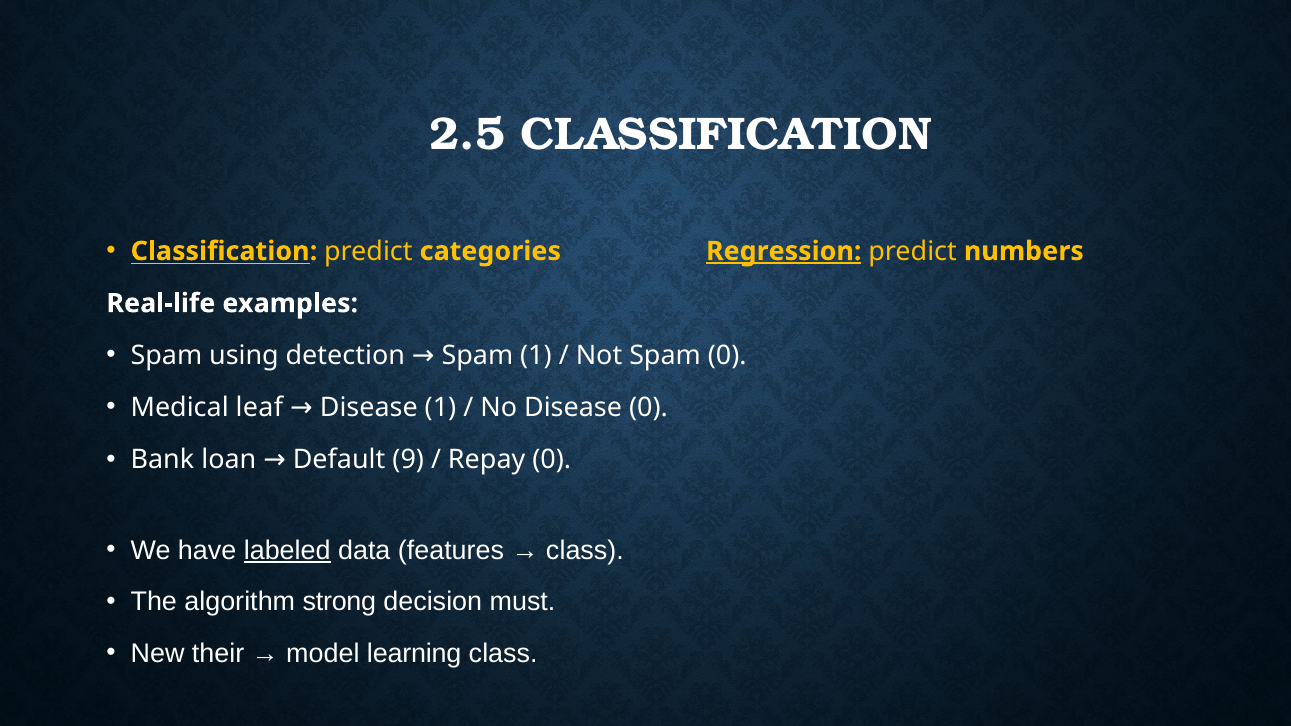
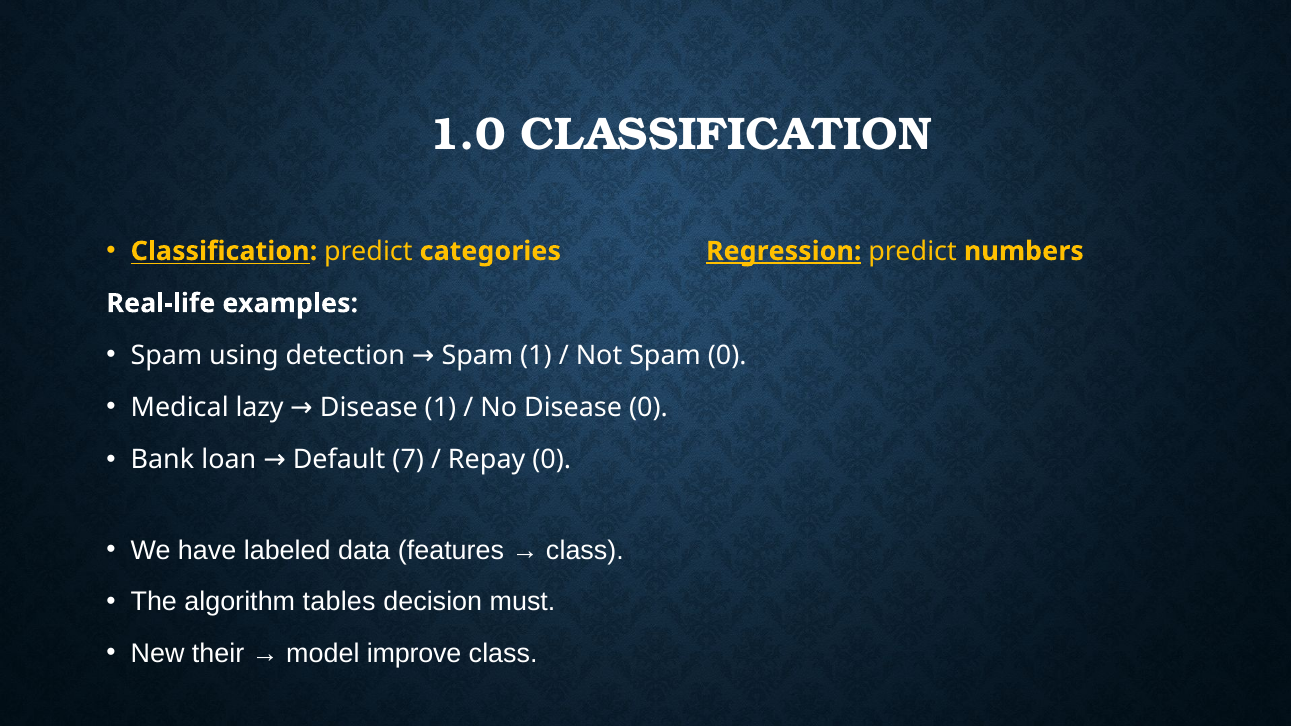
2.5: 2.5 -> 1.0 (468, 134)
leaf: leaf -> lazy (260, 408)
9: 9 -> 7 (408, 460)
labeled underline: present -> none (287, 550)
strong: strong -> tables (339, 602)
learning: learning -> improve (414, 654)
